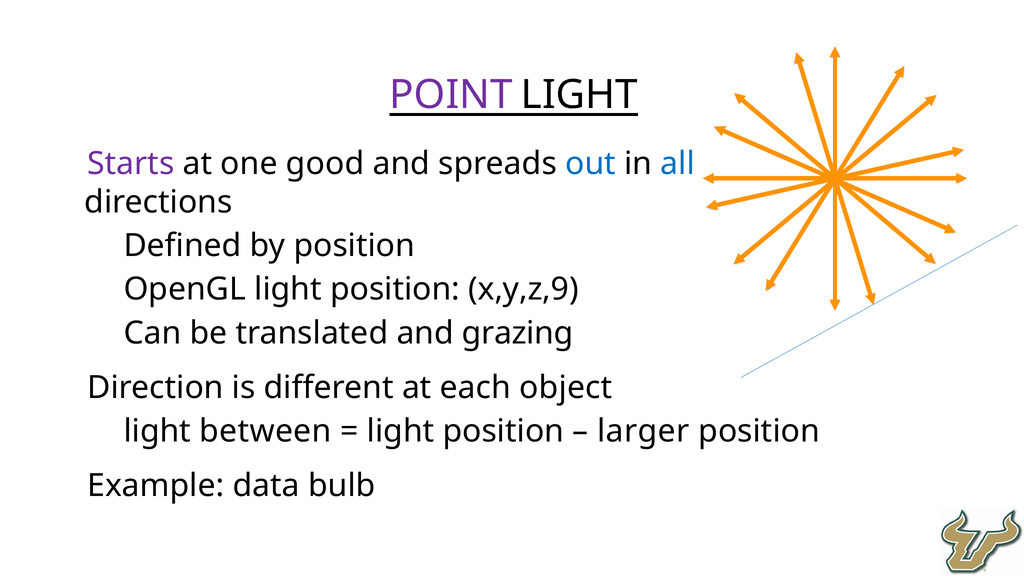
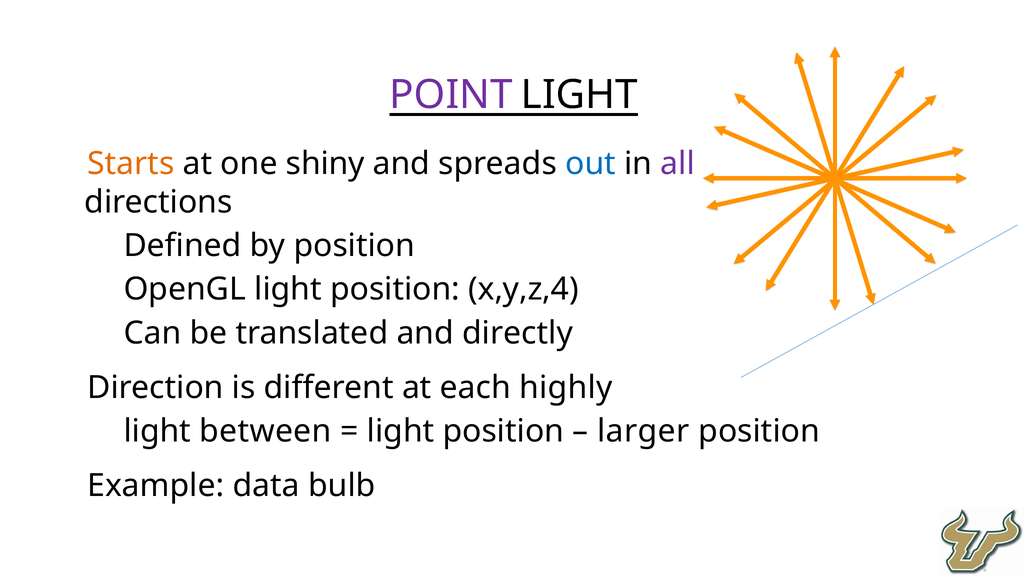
Starts colour: purple -> orange (131, 164)
good: good -> shiny (325, 164)
all colour: blue -> purple (678, 164)
x,y,z,9: x,y,z,9 -> x,y,z,4 (523, 289)
grazing: grazing -> directly (517, 333)
object: object -> highly (566, 387)
